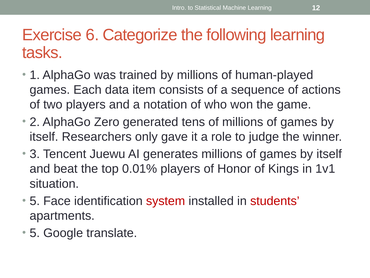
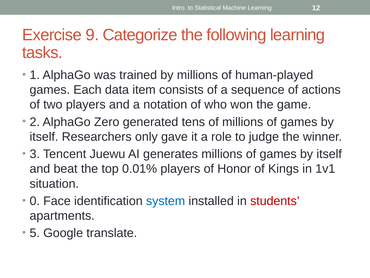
6: 6 -> 9 (92, 35)
5: 5 -> 0 (35, 201)
system colour: red -> blue (166, 201)
